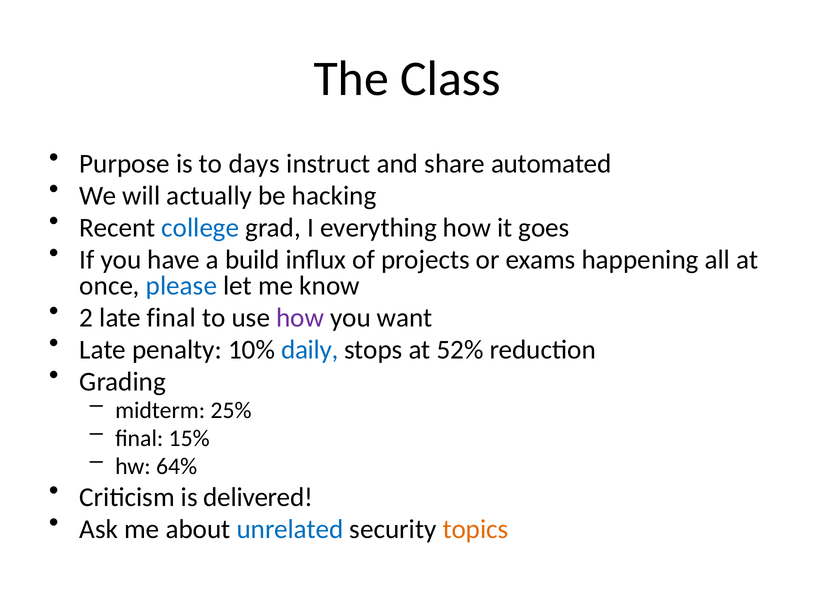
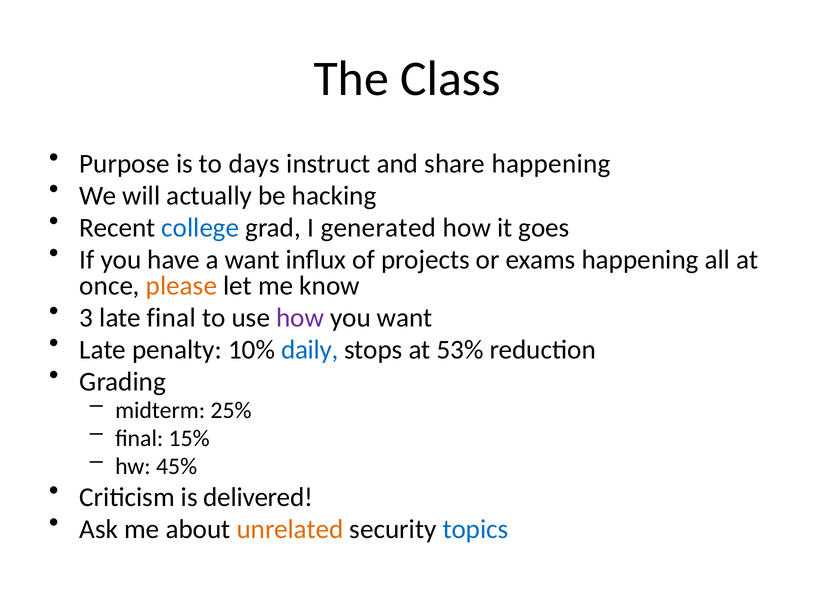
share automated: automated -> happening (551, 164)
everything: everything -> generated (378, 228)
a build: build -> want (252, 259)
please colour: blue -> orange (181, 285)
2: 2 -> 3 (86, 317)
52%: 52% -> 53% (460, 349)
64%: 64% -> 45% (177, 466)
unrelated colour: blue -> orange (290, 528)
topics colour: orange -> blue (475, 528)
